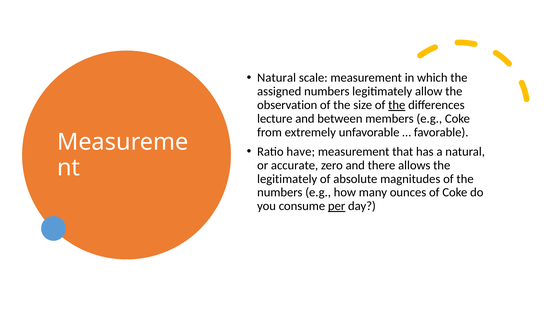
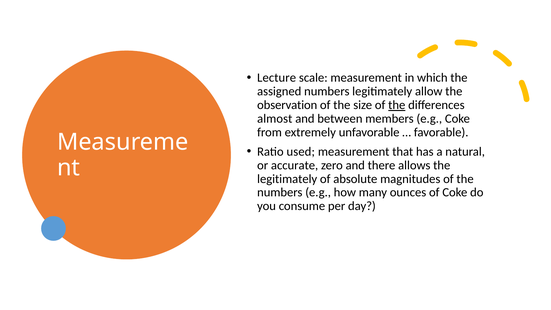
Natural: Natural -> Lecture (277, 78)
lecture: lecture -> almost (275, 119)
have: have -> used (301, 152)
per underline: present -> none (337, 206)
